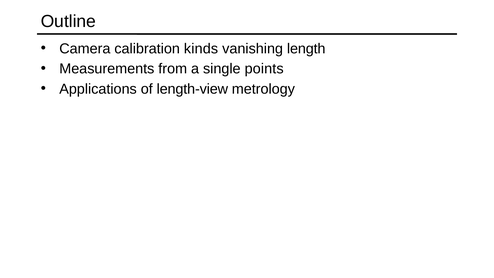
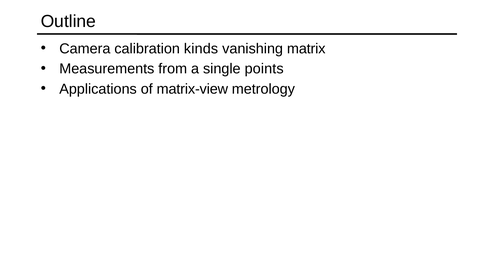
length: length -> matrix (306, 49)
length-view: length-view -> matrix-view (192, 89)
